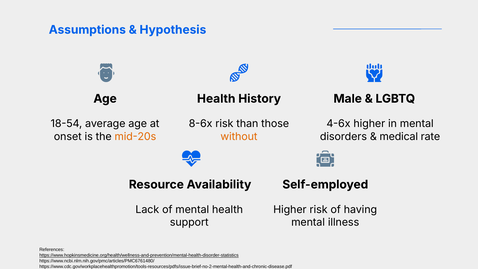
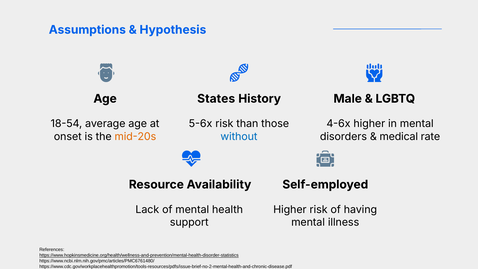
Health: Health -> States (216, 99)
8-6x: 8-6x -> 5-6x (201, 124)
without colour: orange -> blue (239, 136)
